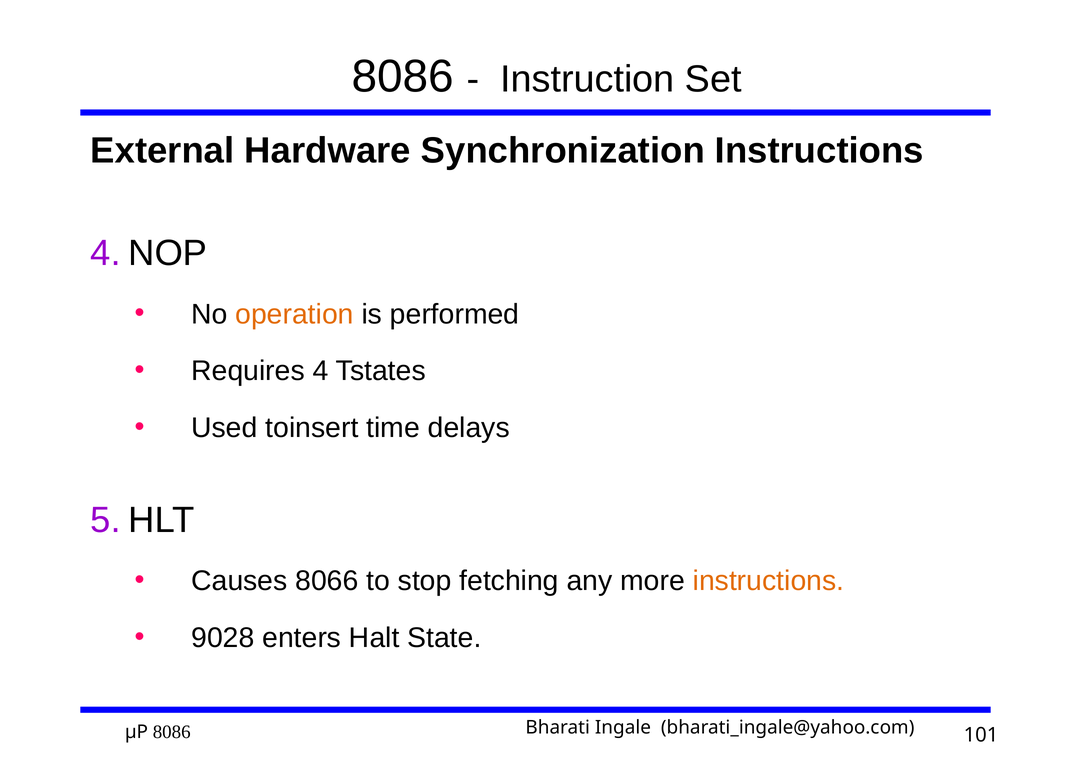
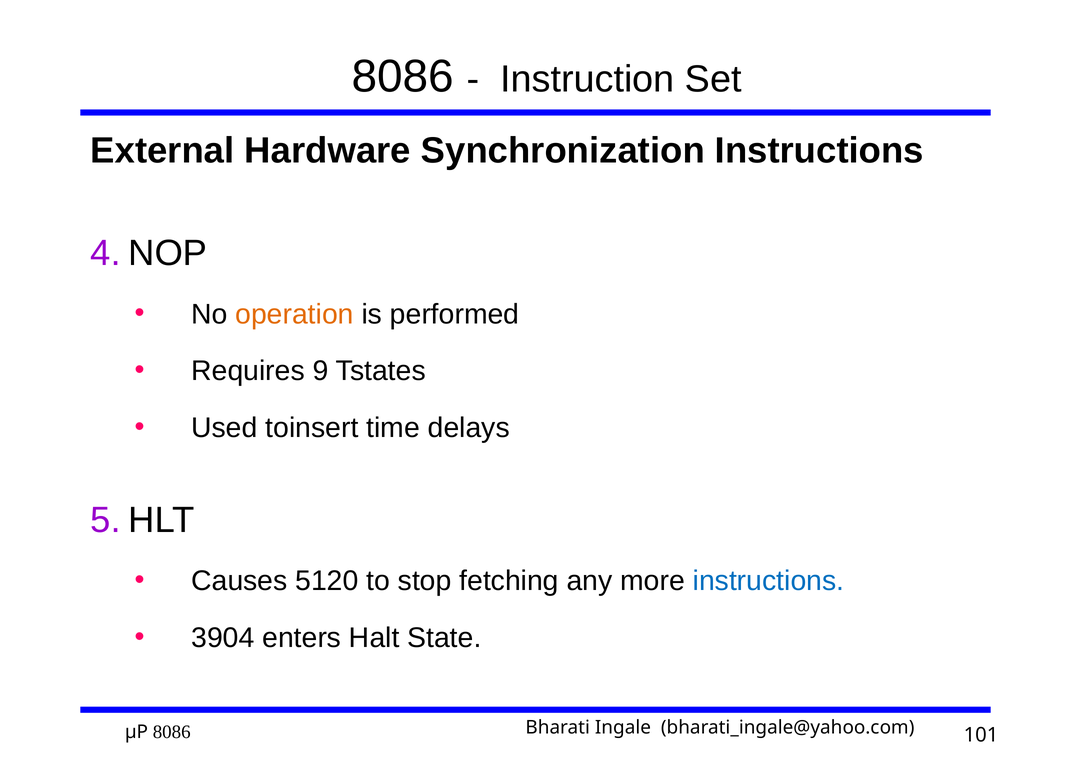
4: 4 -> 9 (321, 371)
8066: 8066 -> 5120 (327, 581)
instructions colour: orange -> blue (768, 581)
9028: 9028 -> 3904 (223, 638)
